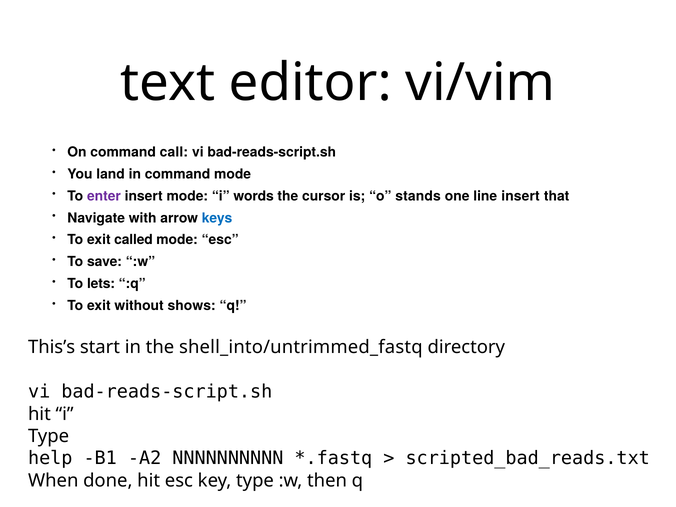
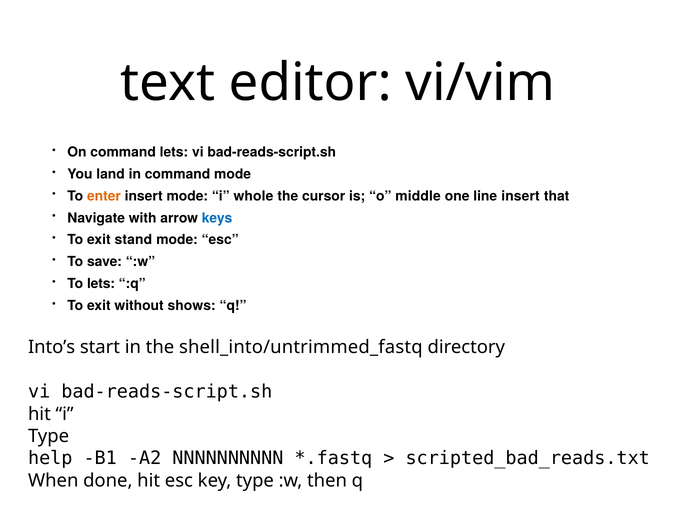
command call: call -> lets (174, 152)
enter colour: purple -> orange (104, 196)
words: words -> whole (253, 196)
stands: stands -> middle (418, 196)
called: called -> stand (133, 240)
This’s: This’s -> Into’s (52, 347)
